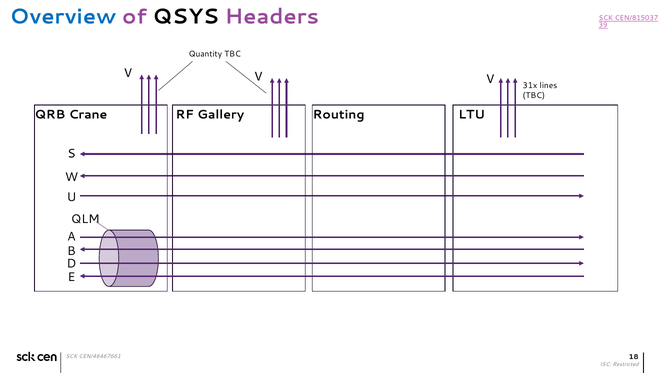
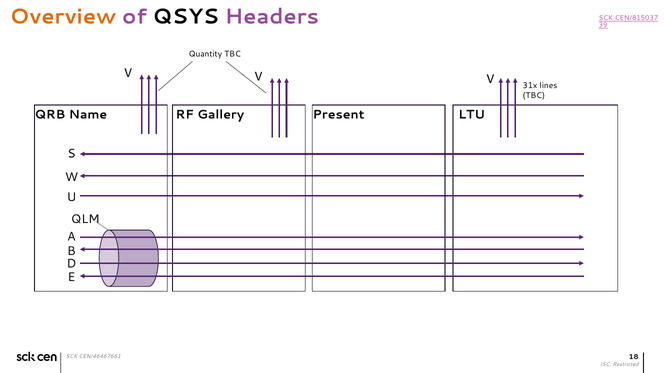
Overview colour: blue -> orange (63, 17)
Crane: Crane -> Name (88, 115)
Routing: Routing -> Present (339, 115)
